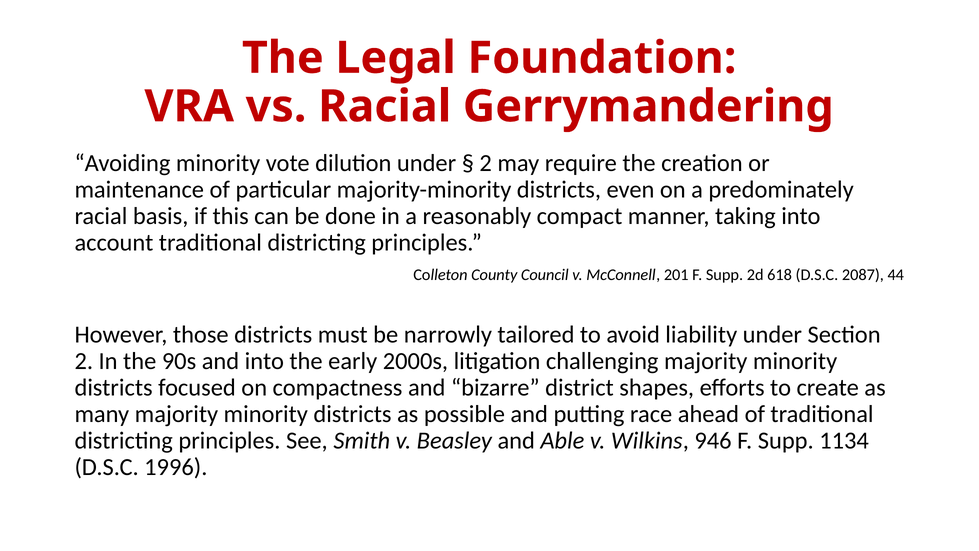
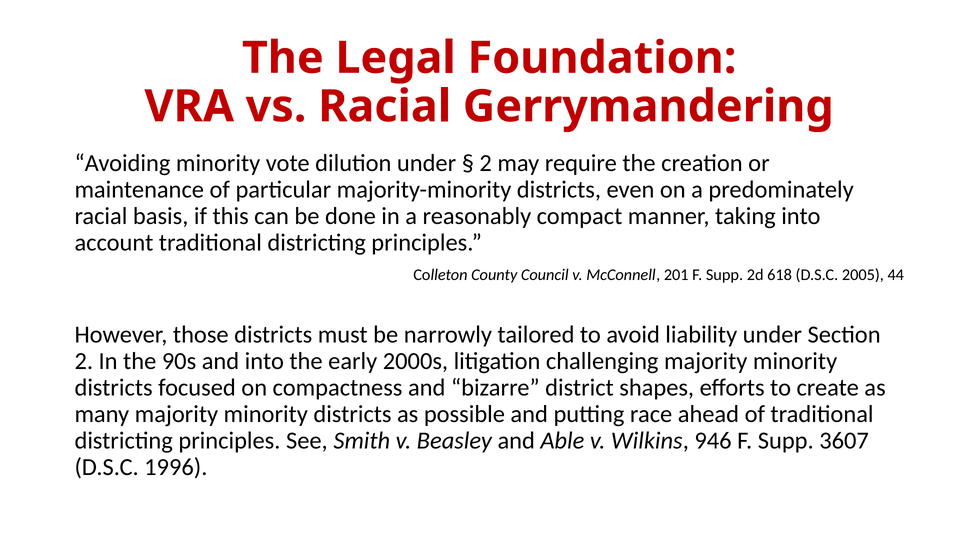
2087: 2087 -> 2005 (863, 275)
1134: 1134 -> 3607 (844, 440)
